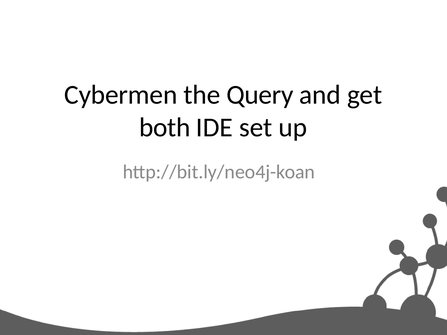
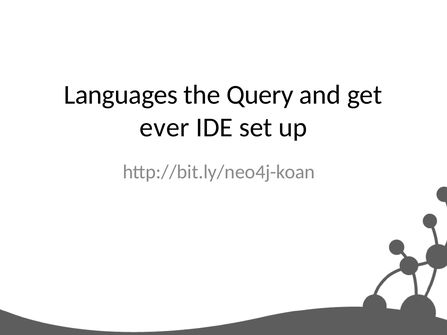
Cybermen: Cybermen -> Languages (121, 95)
both: both -> ever (164, 128)
